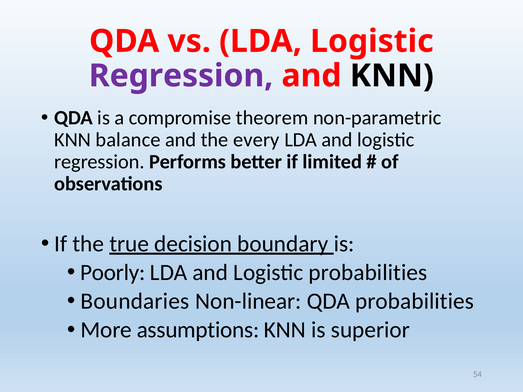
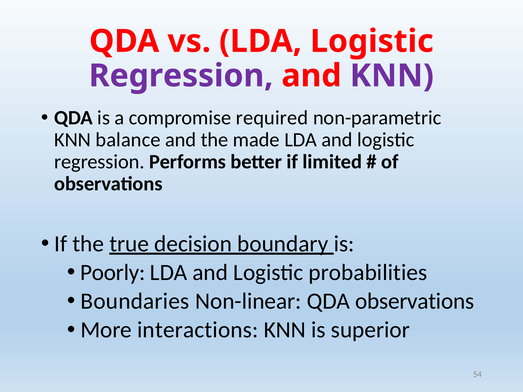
KNN colour: black -> purple (392, 76)
theorem: theorem -> required (272, 118)
every: every -> made (256, 140)
QDA probabilities: probabilities -> observations (415, 301)
assumptions: assumptions -> interactions (198, 330)
